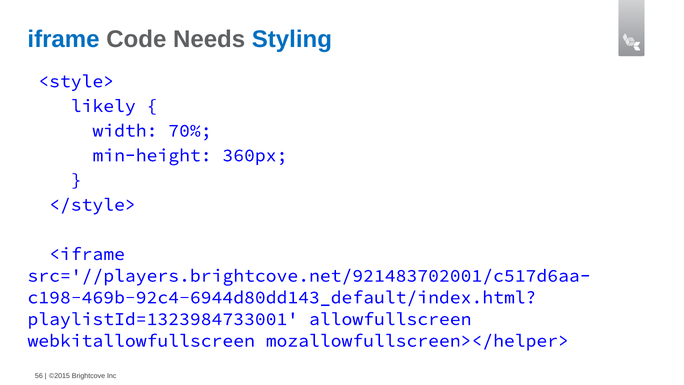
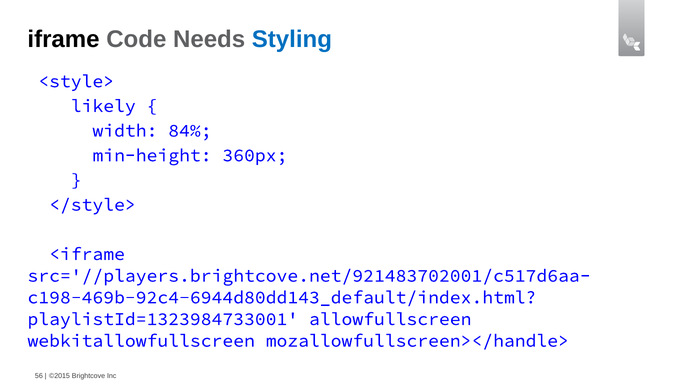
iframe colour: blue -> black (64, 39)
70%: 70% -> 84% (190, 131)
mozallowfullscreen></helper>: mozallowfullscreen></helper> -> mozallowfullscreen></handle> (417, 341)
